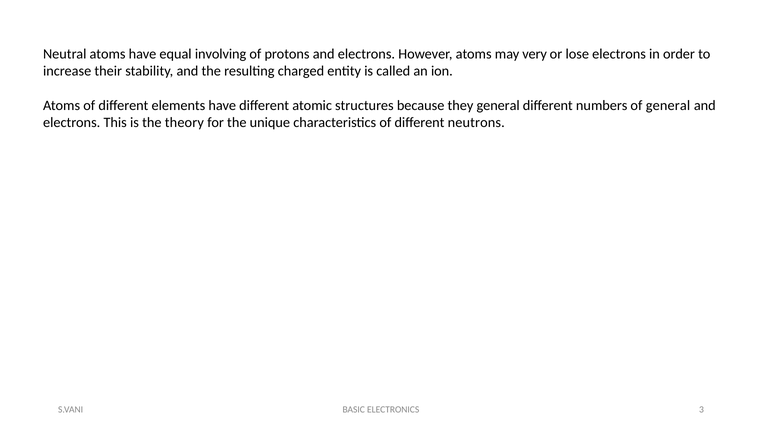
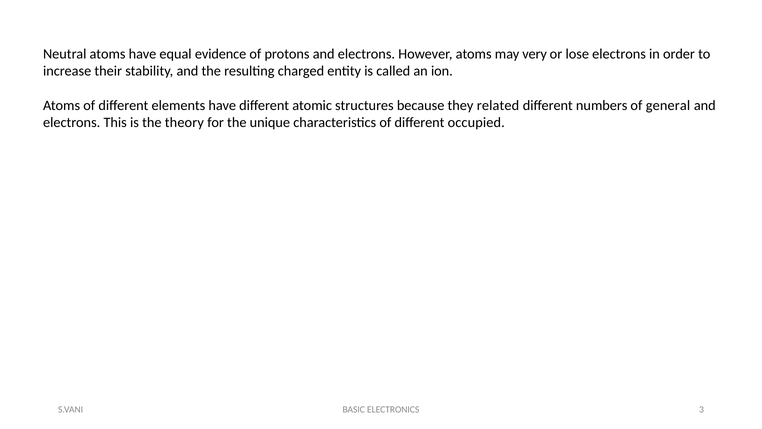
involving: involving -> evidence (221, 54)
they general: general -> related (498, 105)
neutrons: neutrons -> occupied (476, 122)
